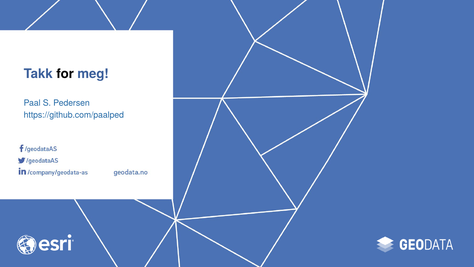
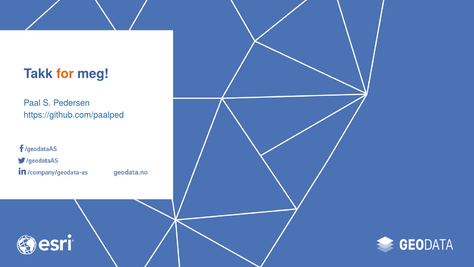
for colour: black -> orange (65, 74)
